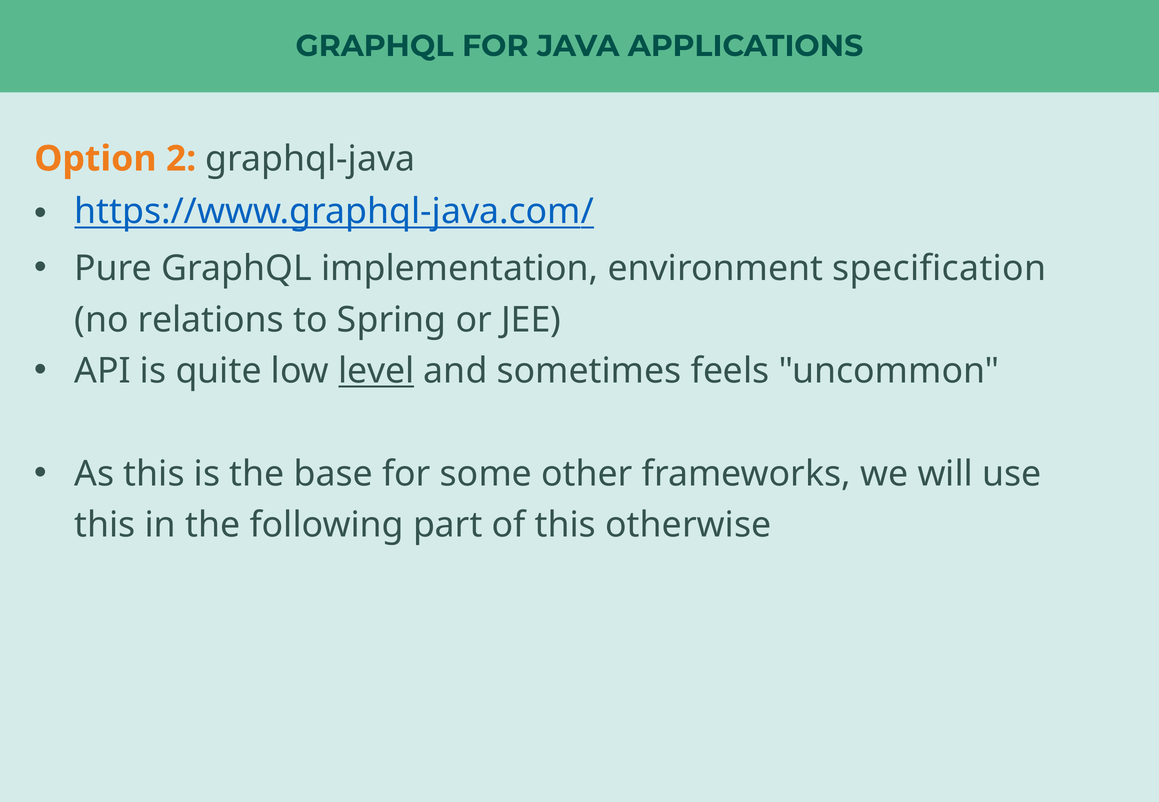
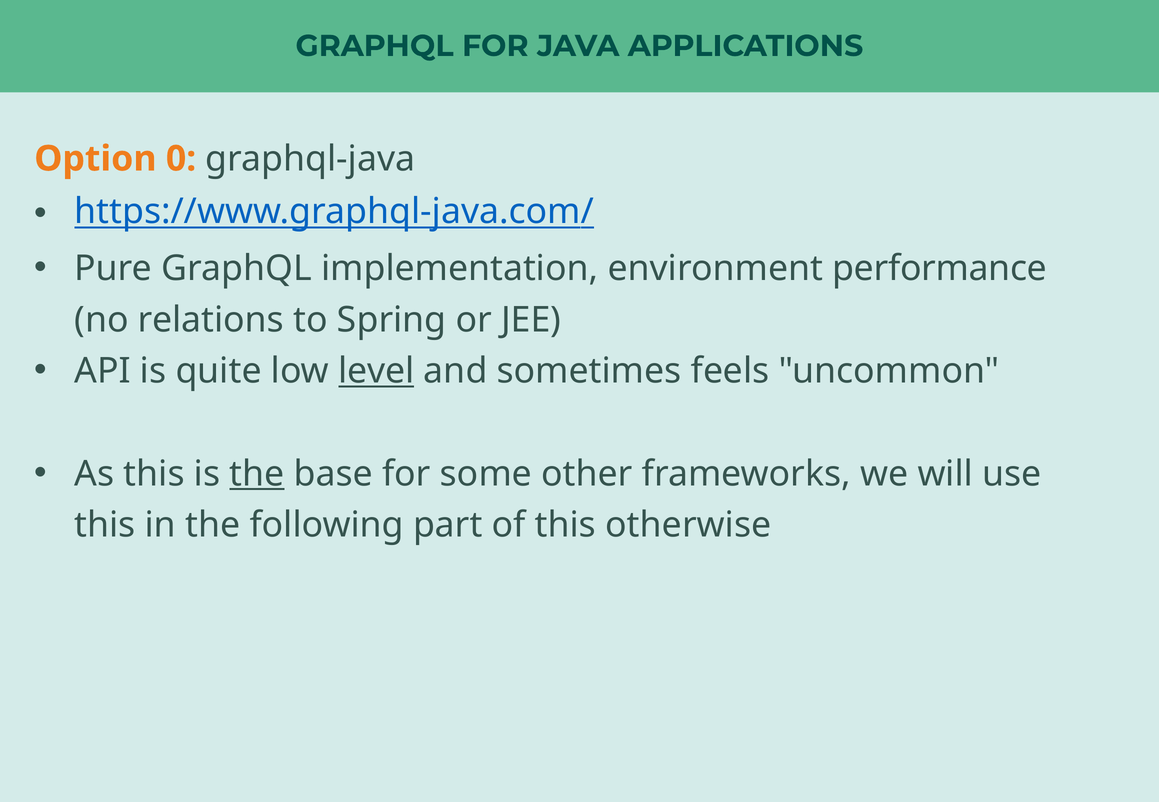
2: 2 -> 0 (181, 159)
specification: specification -> performance (940, 269)
the underline: none -> present (257, 474)
